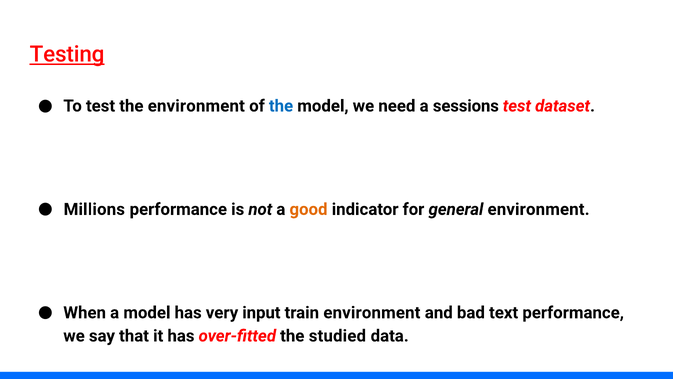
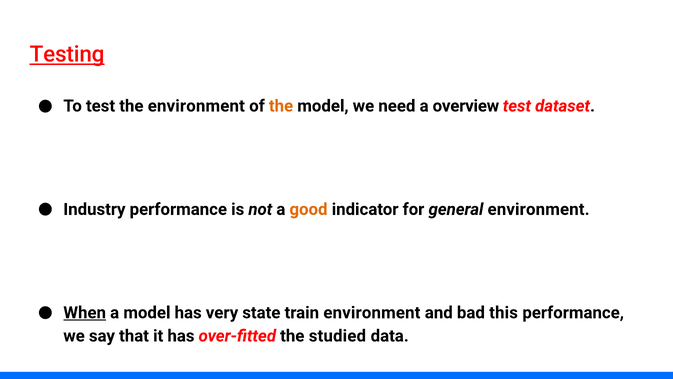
the colour: blue -> orange (281, 106)
sessions: sessions -> overview (466, 106)
Millions: Millions -> Industry (94, 209)
When underline: none -> present (85, 312)
input: input -> state (261, 312)
text: text -> this (504, 312)
